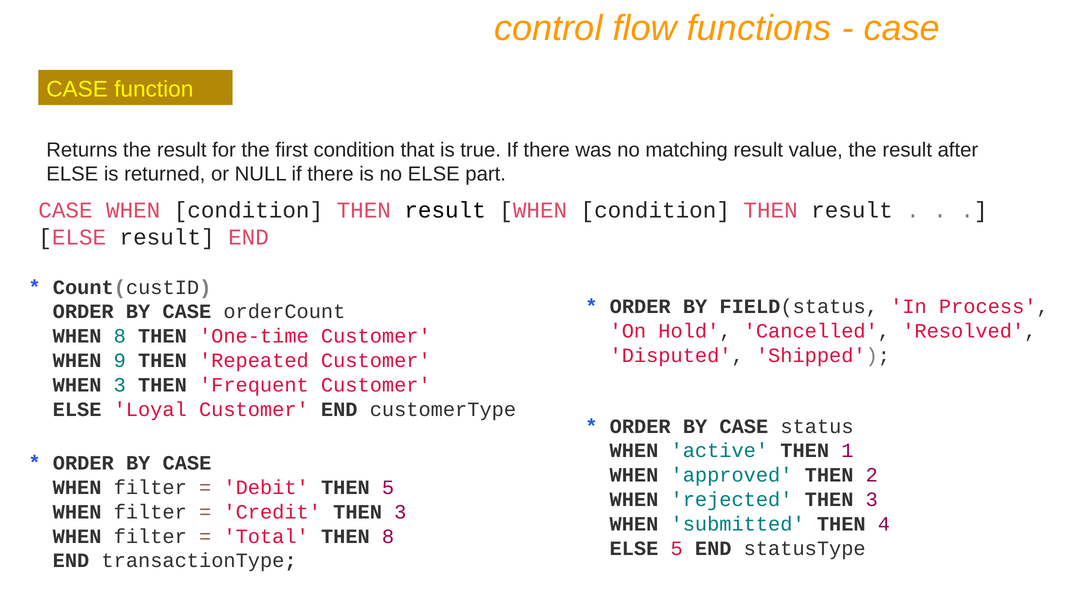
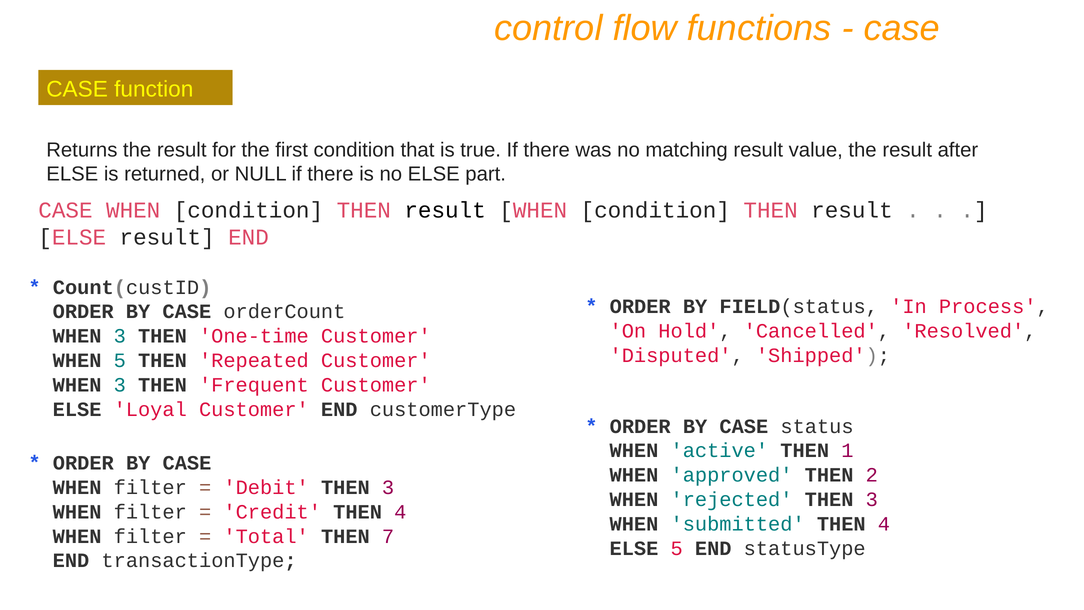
8: 8 -> 3 (120, 336)
WHEN 9: 9 -> 5 (120, 360)
Debit THEN 5: 5 -> 3 (388, 487)
Credit THEN 3: 3 -> 4 (400, 512)
THEN 8: 8 -> 7 (388, 536)
